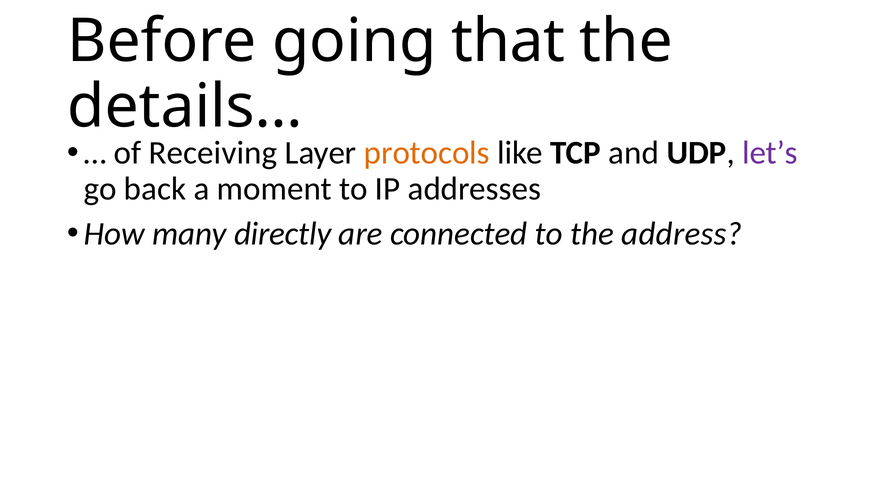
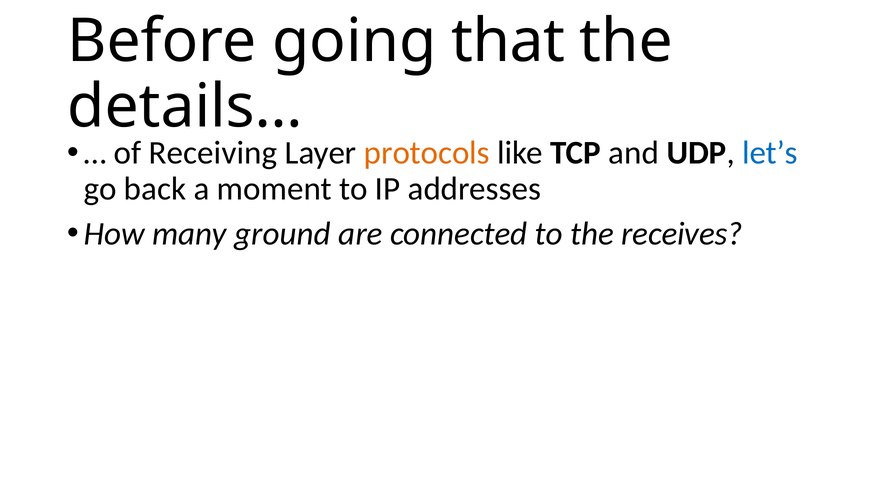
let’s colour: purple -> blue (770, 153)
directly: directly -> ground (283, 234)
address: address -> receives (682, 234)
